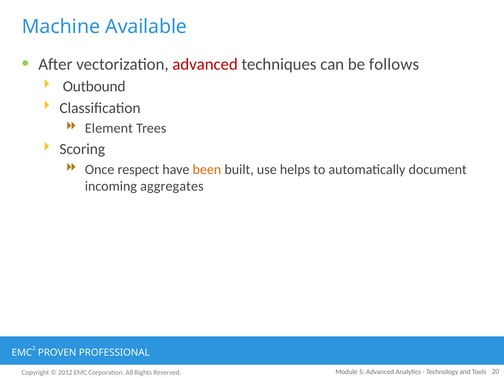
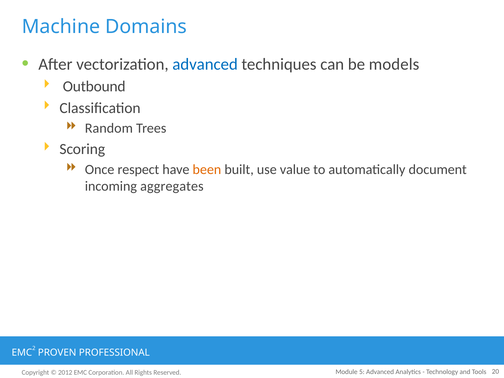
Available: Available -> Domains (146, 27)
advanced colour: red -> blue (205, 64)
follows: follows -> models (394, 64)
Element: Element -> Random (109, 128)
helps: helps -> value (295, 169)
